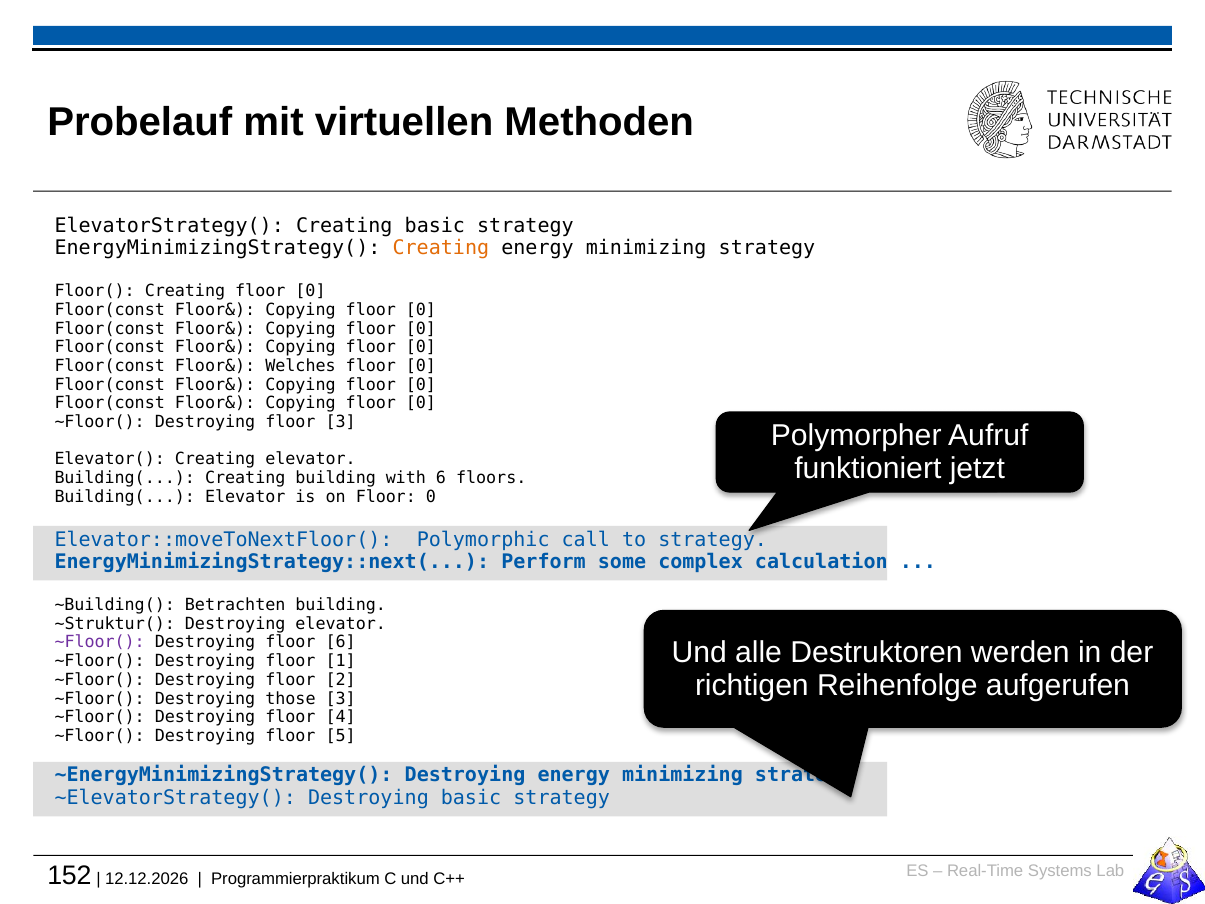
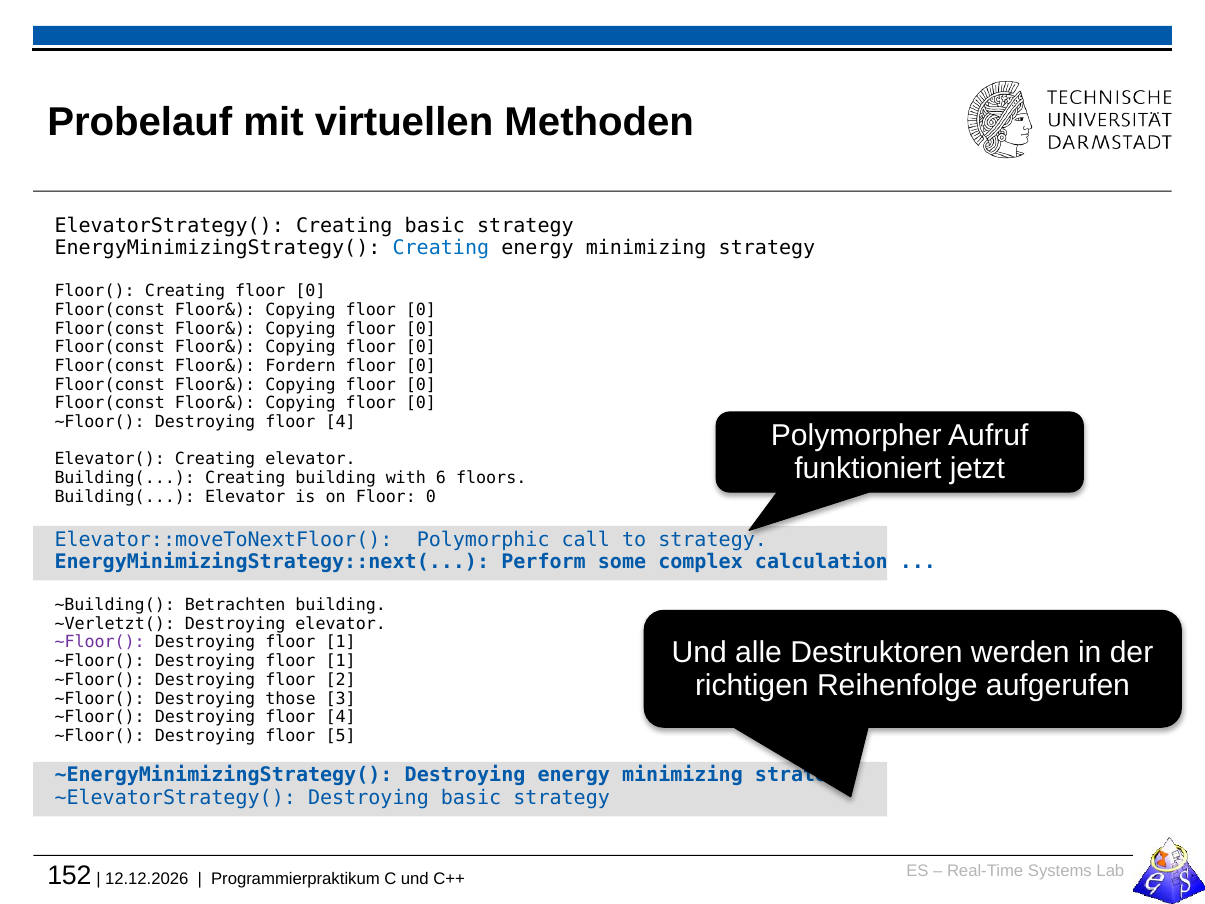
Creating colour: orange -> blue (441, 248)
Welches: Welches -> Fordern (301, 366)
3: 3 -> 4 (341, 422)
~Struktur(: ~Struktur( -> ~Verletzt( (115, 624)
6: 6 -> 1 (341, 642)
